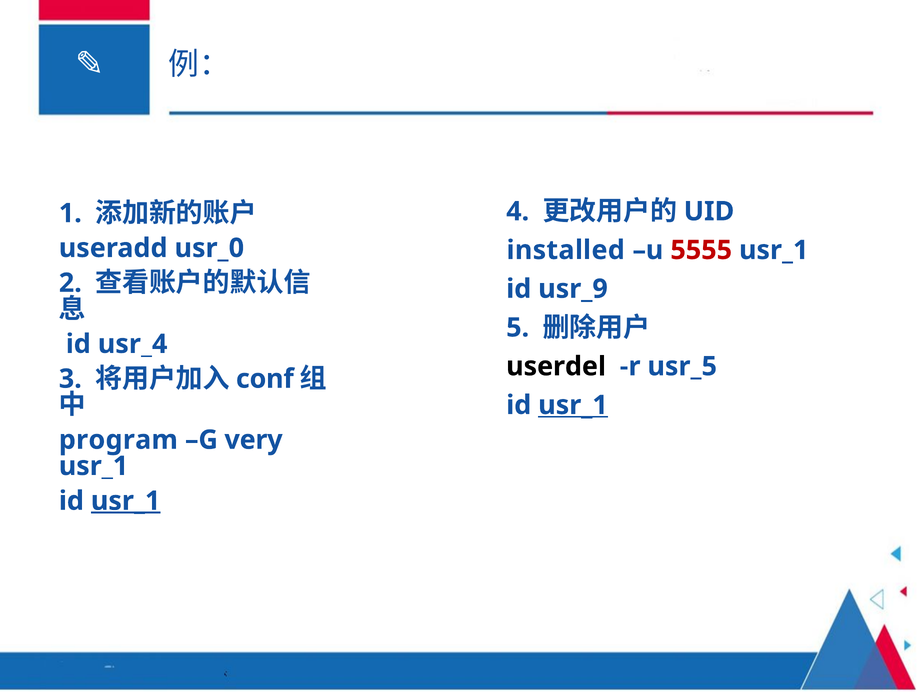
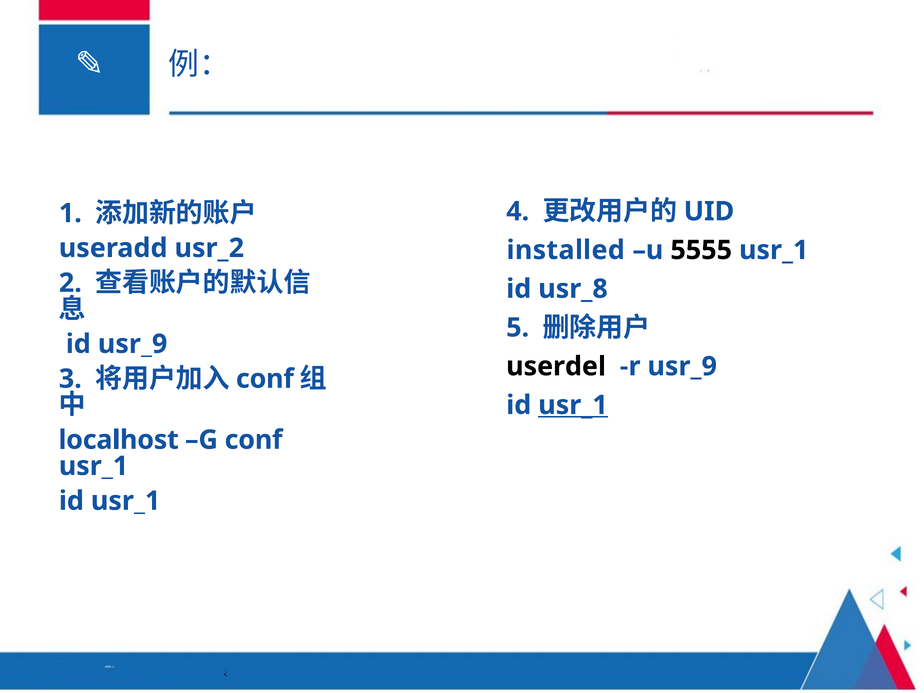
usr_0: usr_0 -> usr_2 (209, 248)
5555 colour: red -> black (701, 250)
usr_9: usr_9 -> usr_8 (573, 289)
id usr_4: usr_4 -> usr_9 (133, 344)
r usr_5: usr_5 -> usr_9 (682, 366)
program: program -> localhost (119, 440)
G very: very -> conf (254, 440)
usr_1 underline: present -> none (126, 501)
